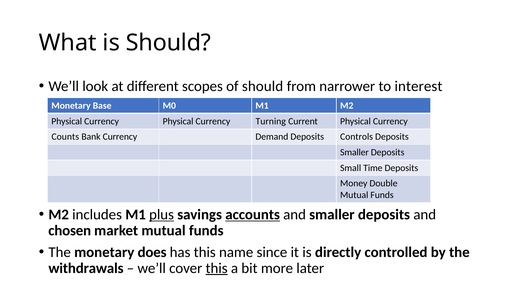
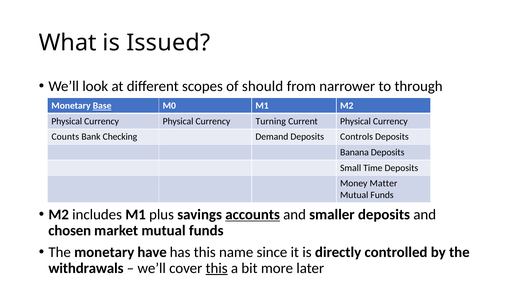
is Should: Should -> Issued (168, 43)
interest: interest -> through (419, 86)
Base underline: none -> present (102, 106)
Bank Currency: Currency -> Checking (120, 137)
Smaller: Smaller -> Banana (354, 152)
Double: Double -> Matter (384, 183)
plus underline: present -> none (162, 215)
does: does -> have (152, 252)
